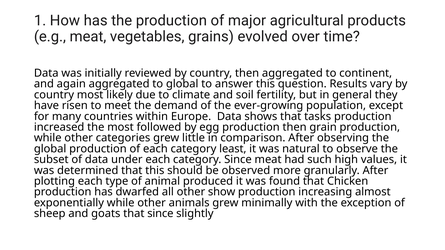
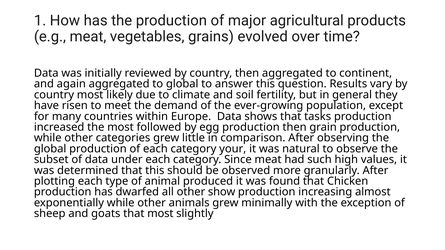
least: least -> your (233, 149)
that since: since -> most (160, 214)
